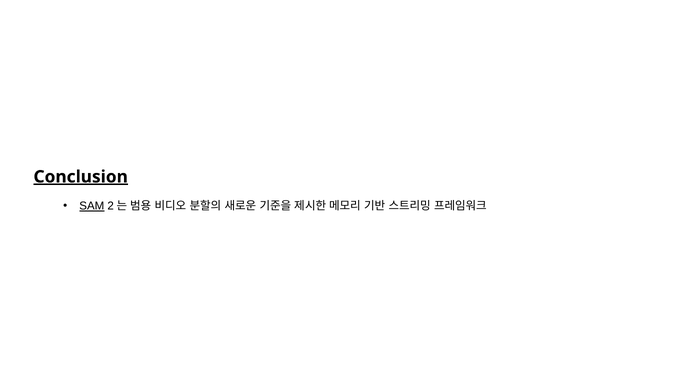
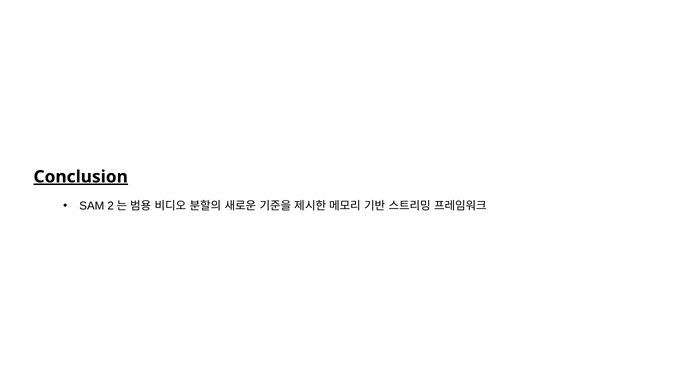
SAM underline: present -> none (92, 206)
